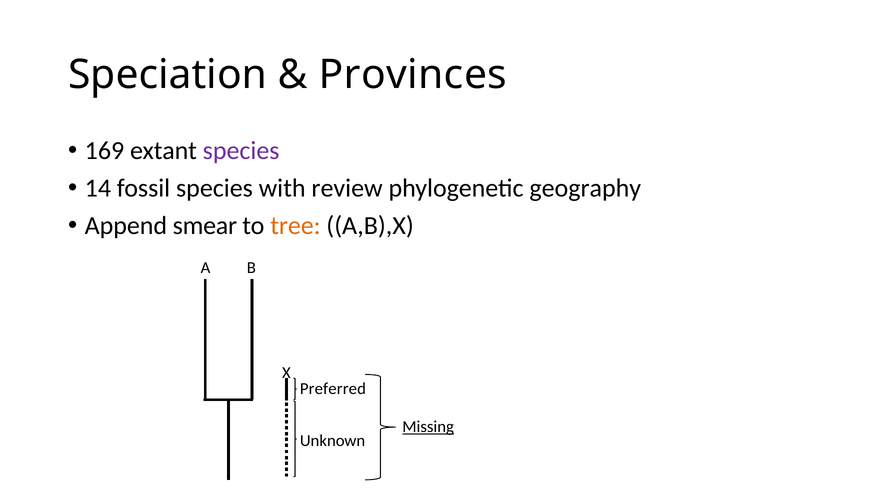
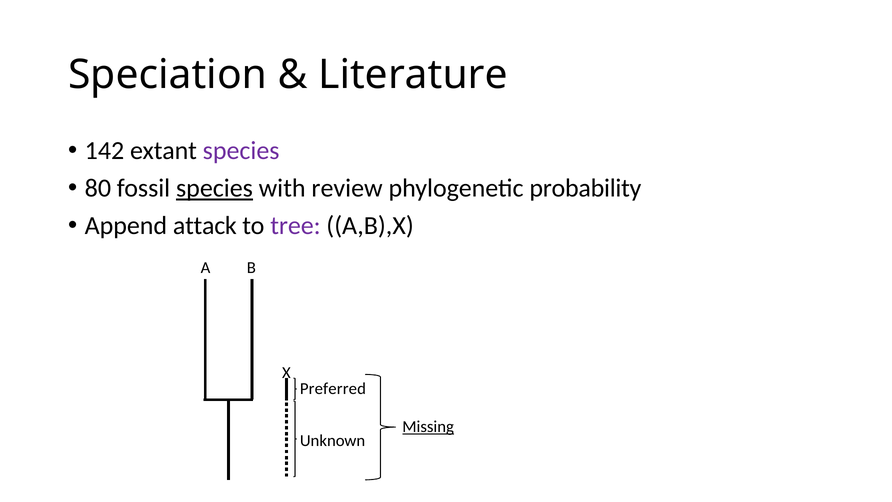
Provinces: Provinces -> Literature (413, 75)
169: 169 -> 142 (104, 151)
14: 14 -> 80 (98, 188)
species underline: none -> present (214, 188)
geography: geography -> probability (585, 188)
smear: smear -> attack (205, 226)
tree colour: orange -> purple (295, 226)
